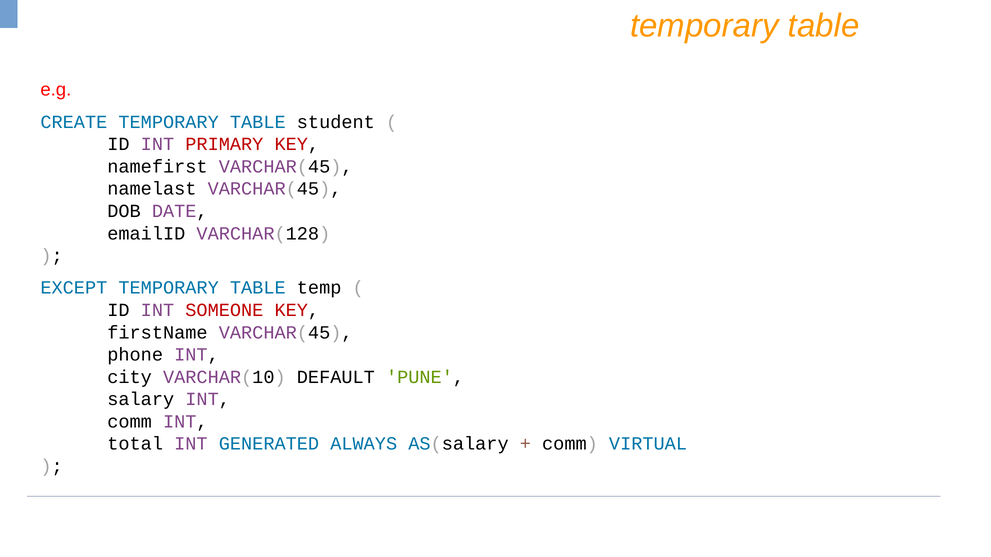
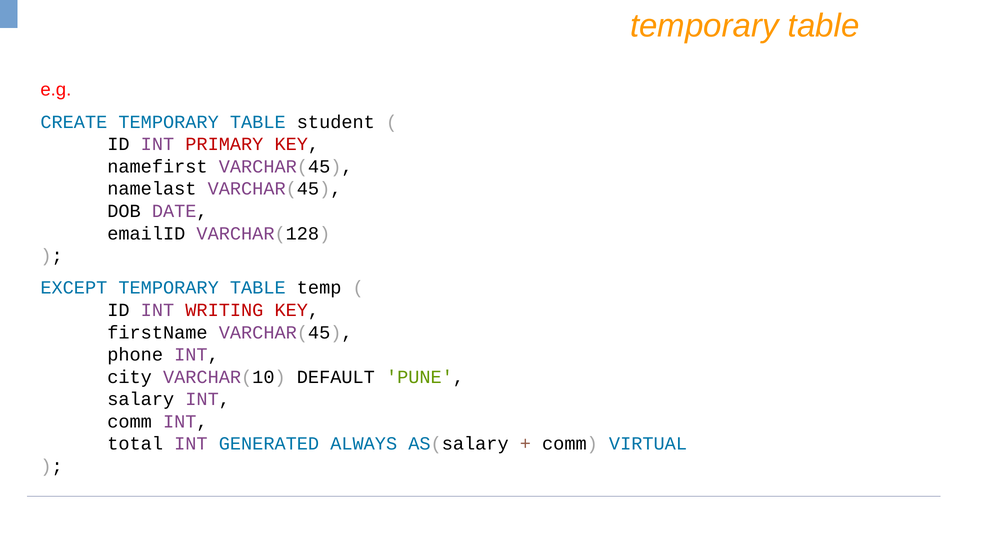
SOMEONE: SOMEONE -> WRITING (224, 310)
